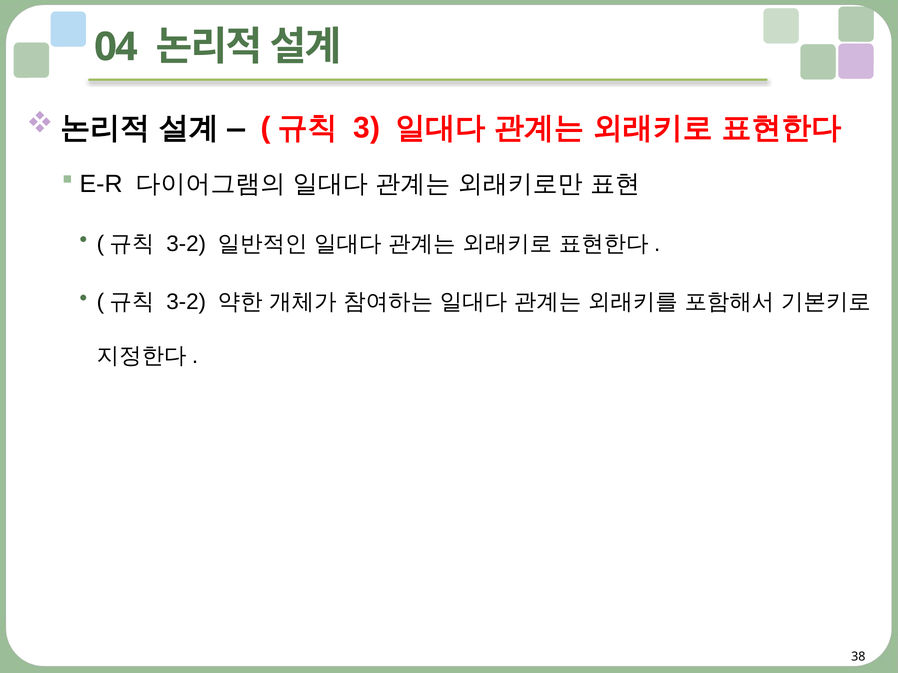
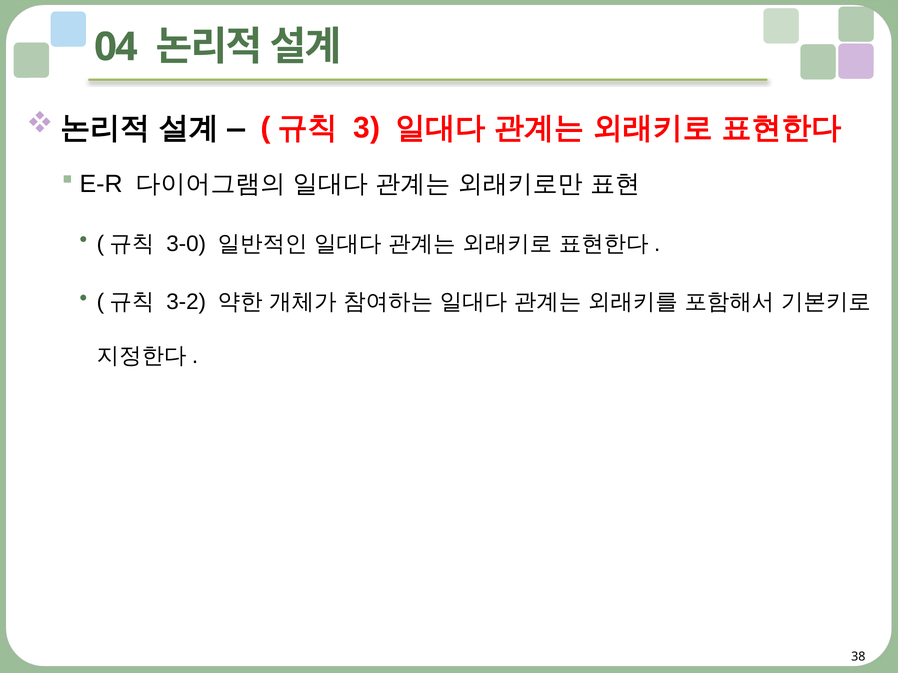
3-2: 3-2 -> 3-0 (186, 244)
